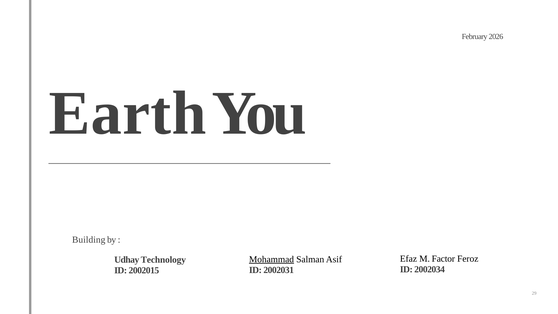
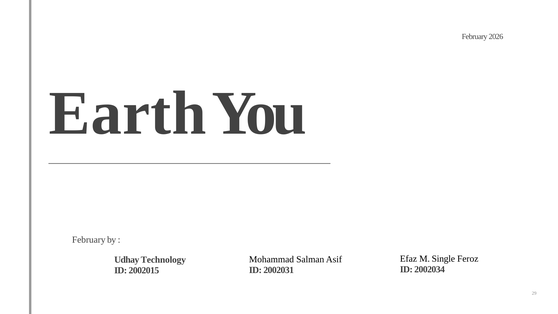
Building: Building -> February (89, 240)
Factor: Factor -> Single (443, 259)
Mohammad underline: present -> none (272, 259)
